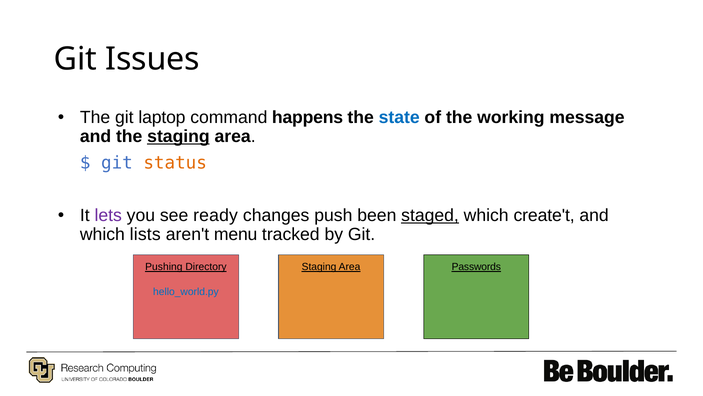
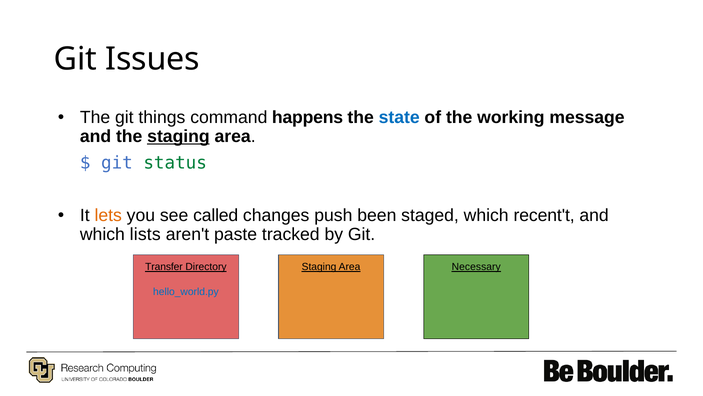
laptop: laptop -> things (162, 117)
status colour: orange -> green (175, 163)
lets colour: purple -> orange (108, 215)
ready: ready -> called (216, 215)
staged underline: present -> none (430, 215)
create't: create't -> recent't (544, 215)
menu: menu -> paste (236, 234)
Pushing: Pushing -> Transfer (164, 267)
Passwords: Passwords -> Necessary (476, 267)
